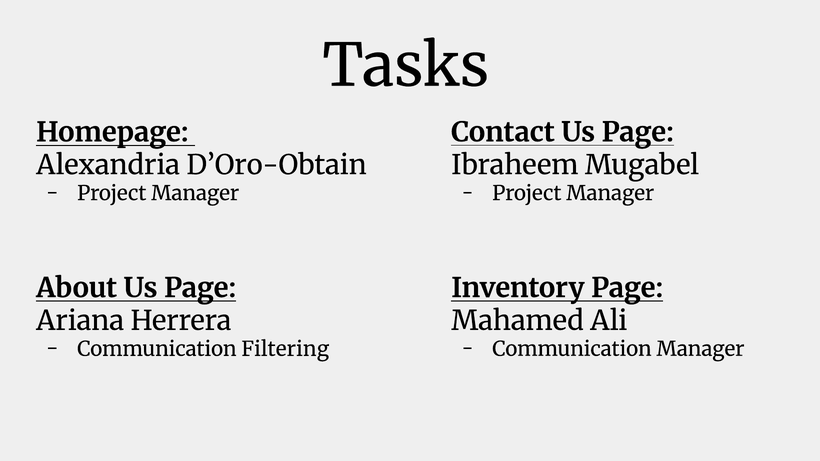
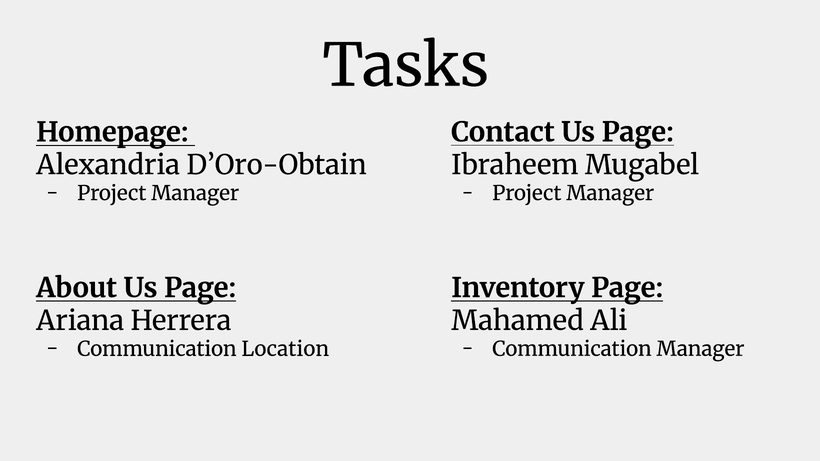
Filtering: Filtering -> Location (285, 349)
